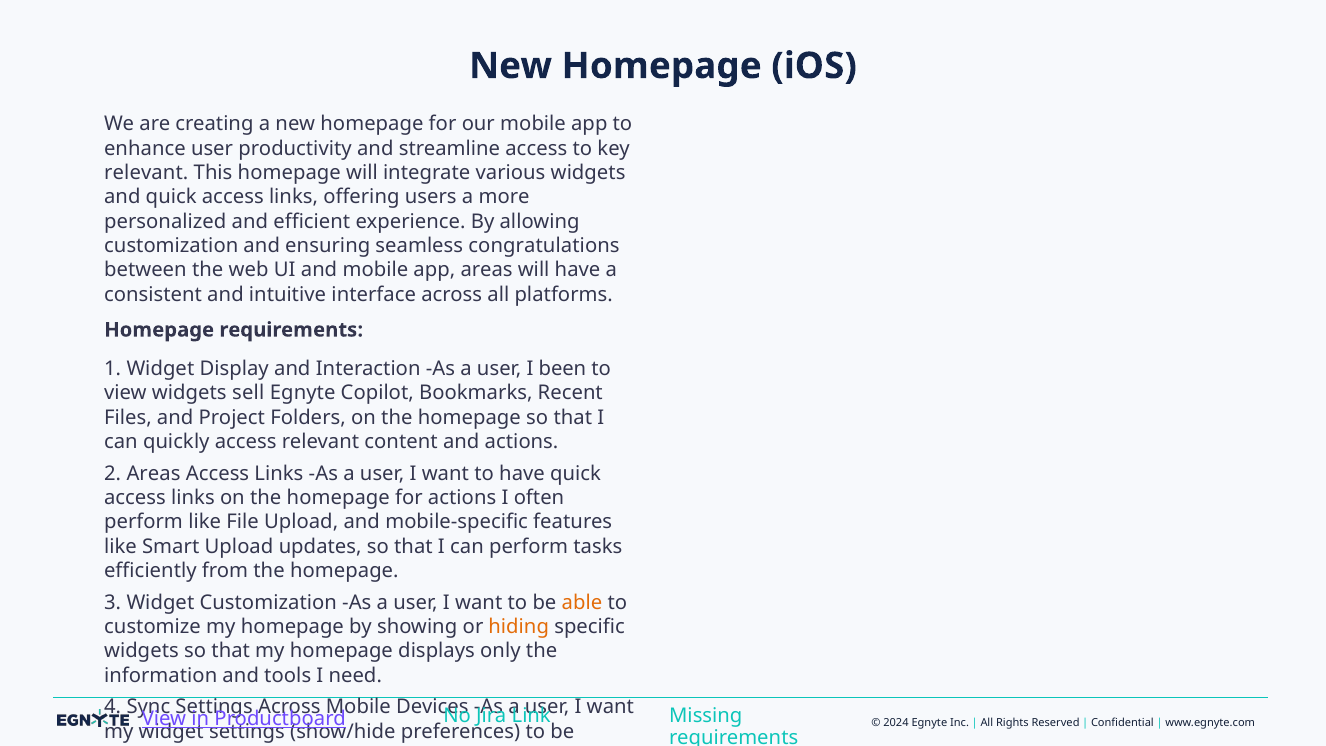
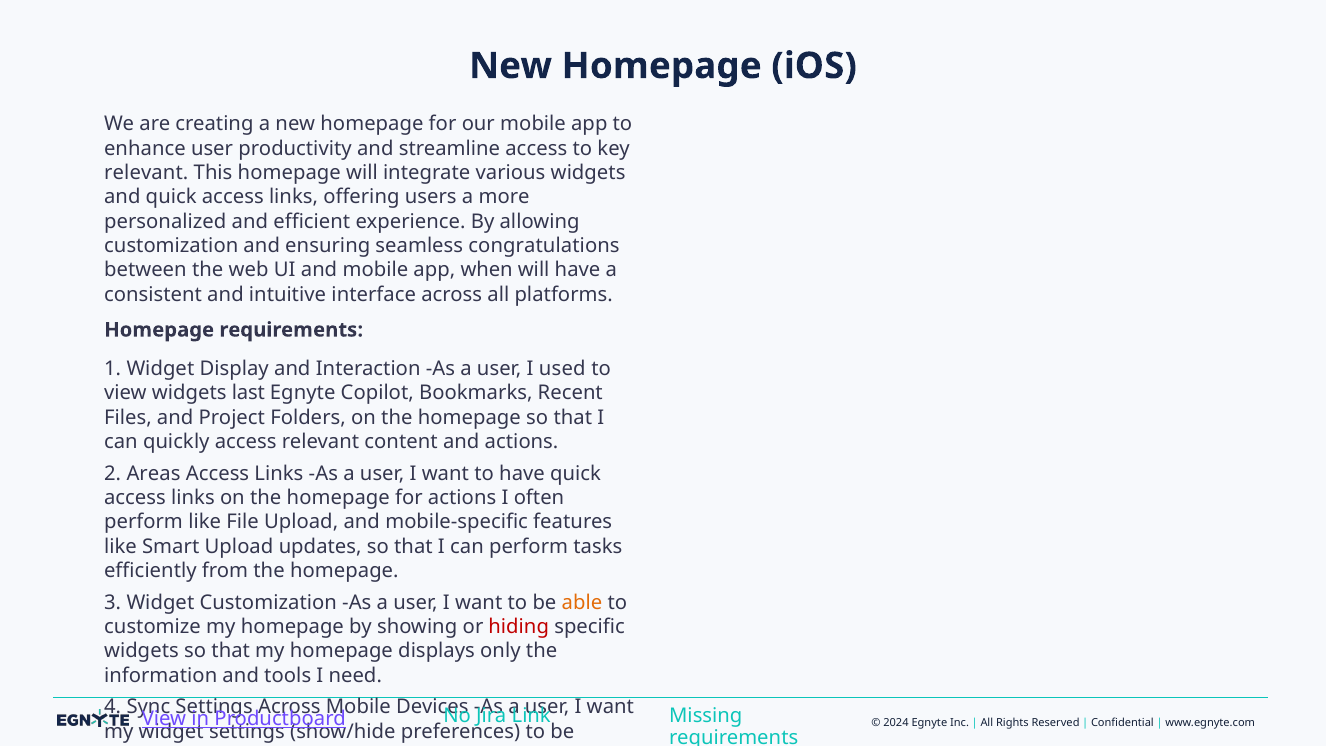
app areas: areas -> when (487, 270)
been: been -> used (562, 369)
sell: sell -> last (248, 393)
hiding colour: orange -> red (519, 627)
